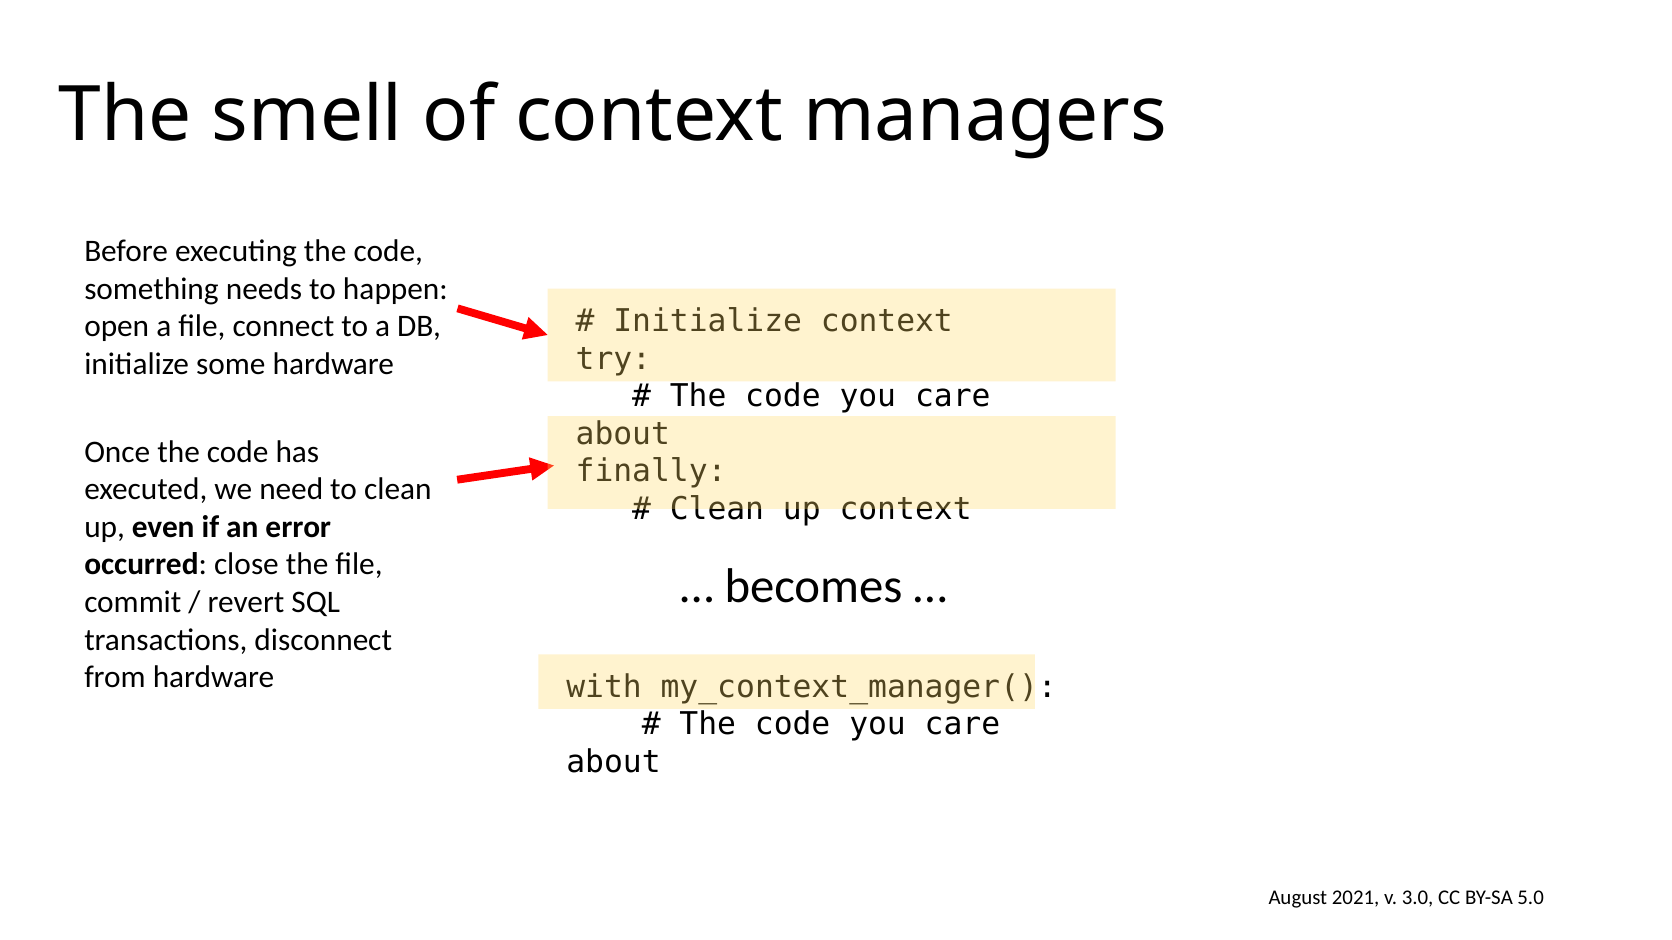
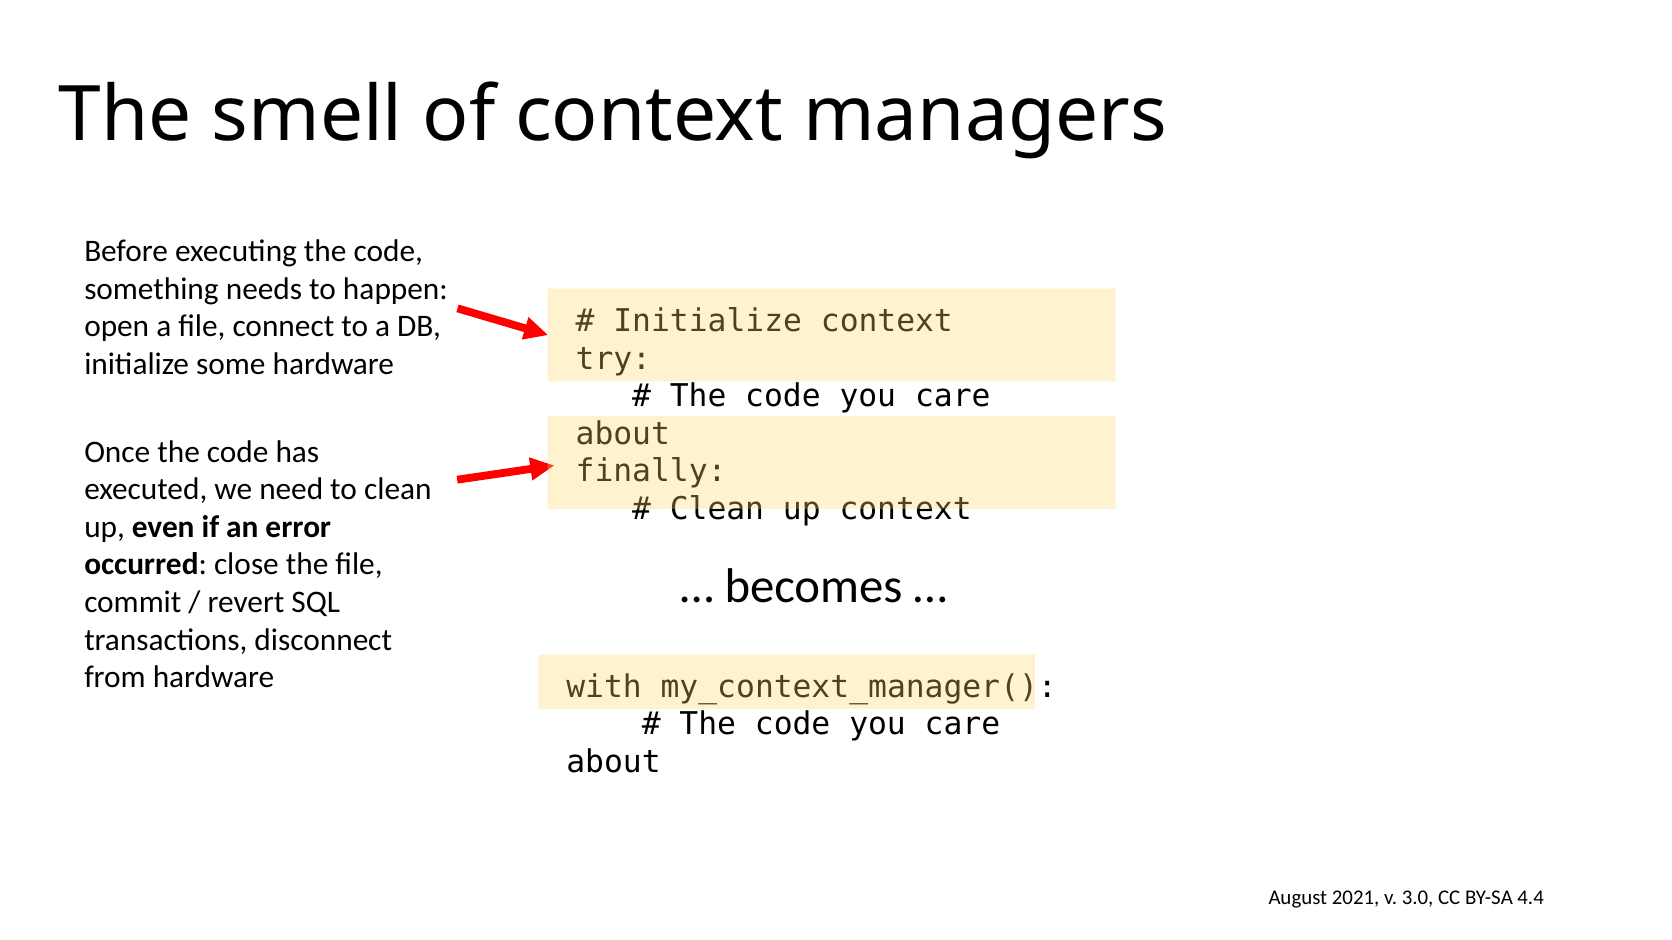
5.0: 5.0 -> 4.4 (1531, 898)
